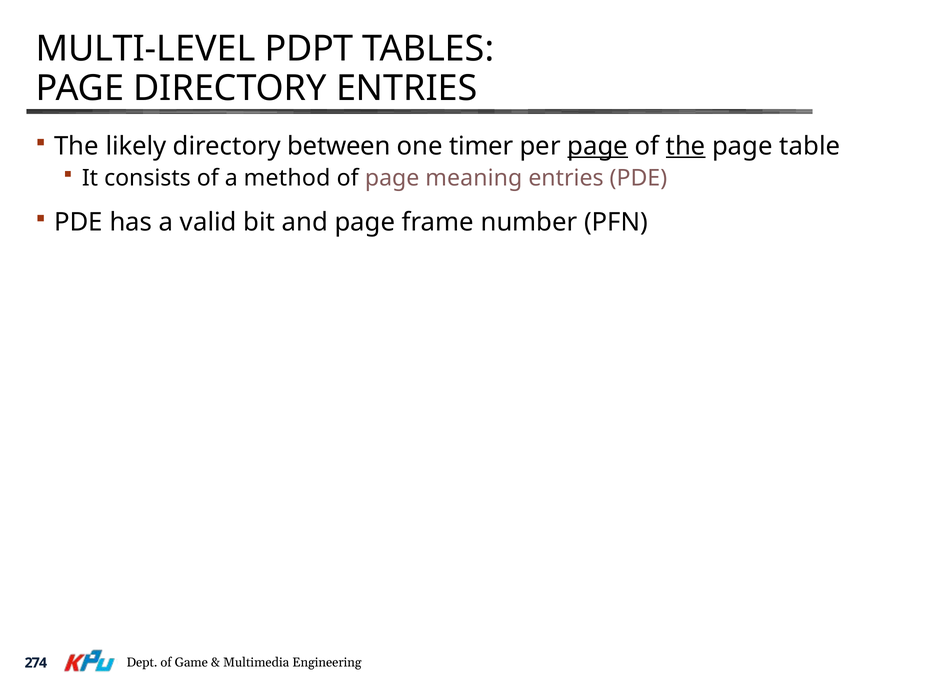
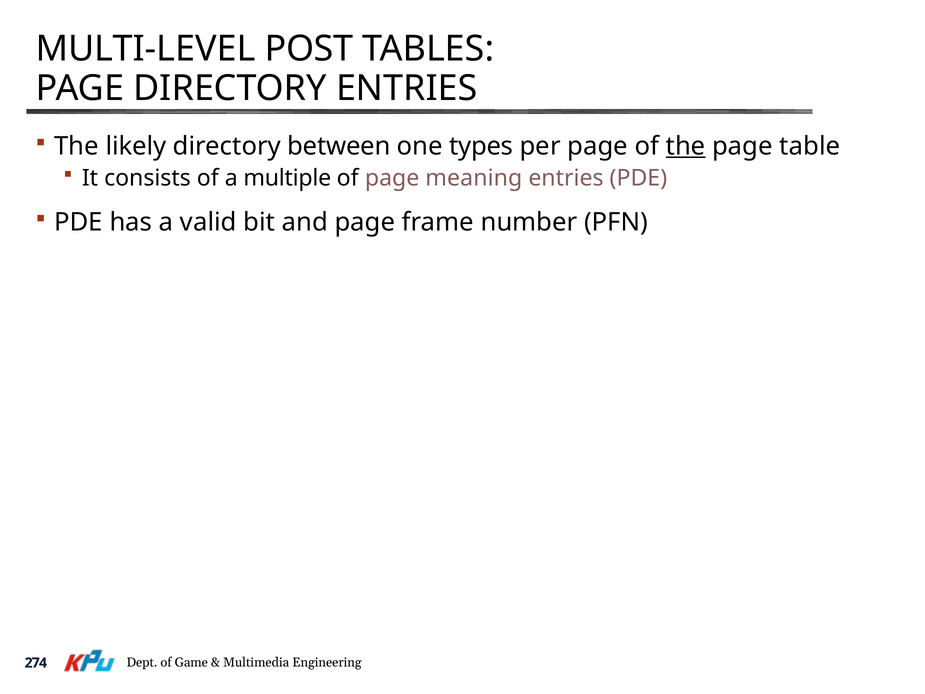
PDPT: PDPT -> POST (309, 49)
timer: timer -> types (481, 146)
page underline: present -> none (598, 146)
method: method -> multiple (287, 178)
